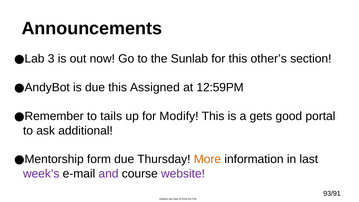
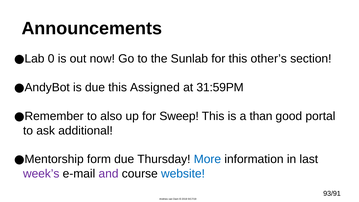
3: 3 -> 0 (51, 59)
12:59PM: 12:59PM -> 31:59PM (220, 87)
tails: tails -> also (111, 116)
Modify: Modify -> Sweep (179, 116)
gets: gets -> than (261, 116)
More colour: orange -> blue (207, 159)
website colour: purple -> blue (183, 174)
